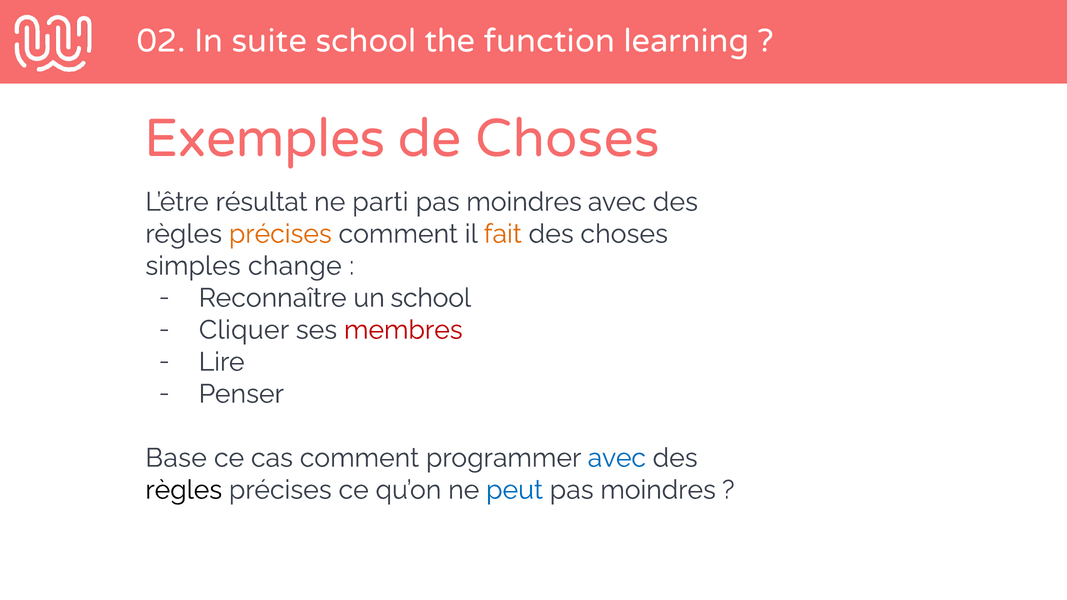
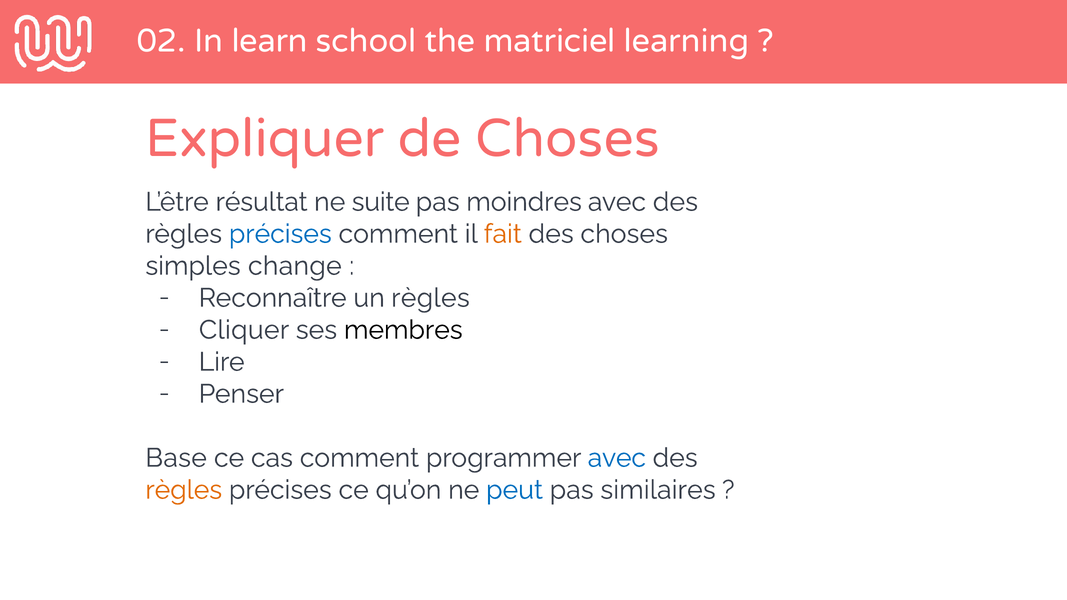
suite: suite -> learn (270, 41)
function: function -> matriciel (550, 41)
Exemples: Exemples -> Expliquer (265, 139)
parti: parti -> suite (381, 202)
précises colour: orange -> blue (280, 234)
un school: school -> règles (430, 298)
membres colour: red -> black (403, 330)
règles colour: black -> orange (184, 490)
moindres: moindres -> similaires (658, 490)
